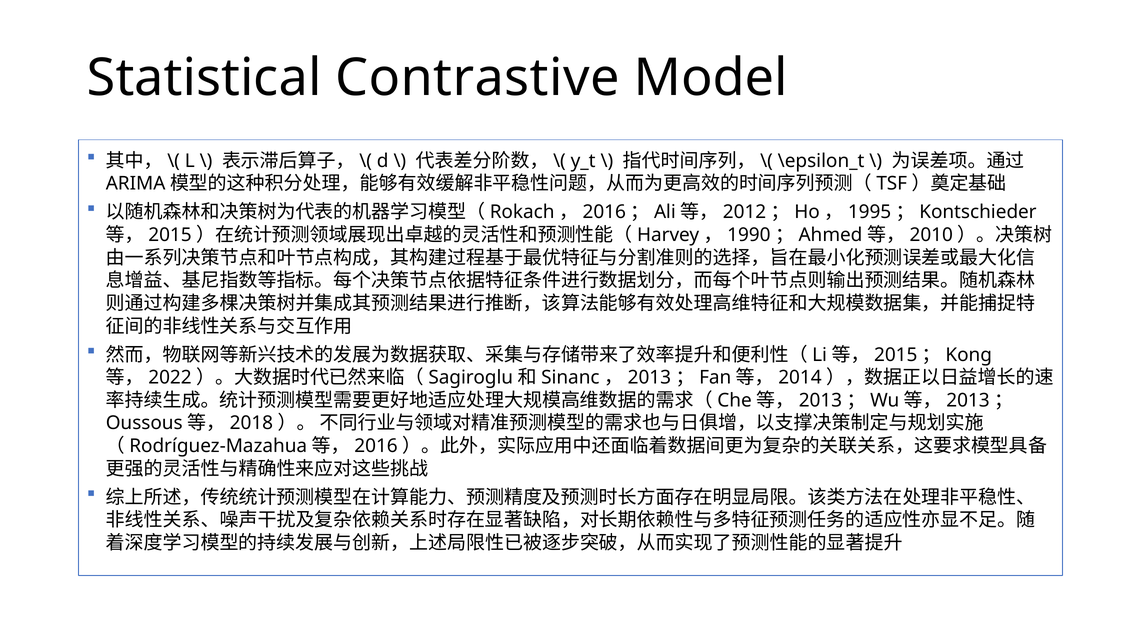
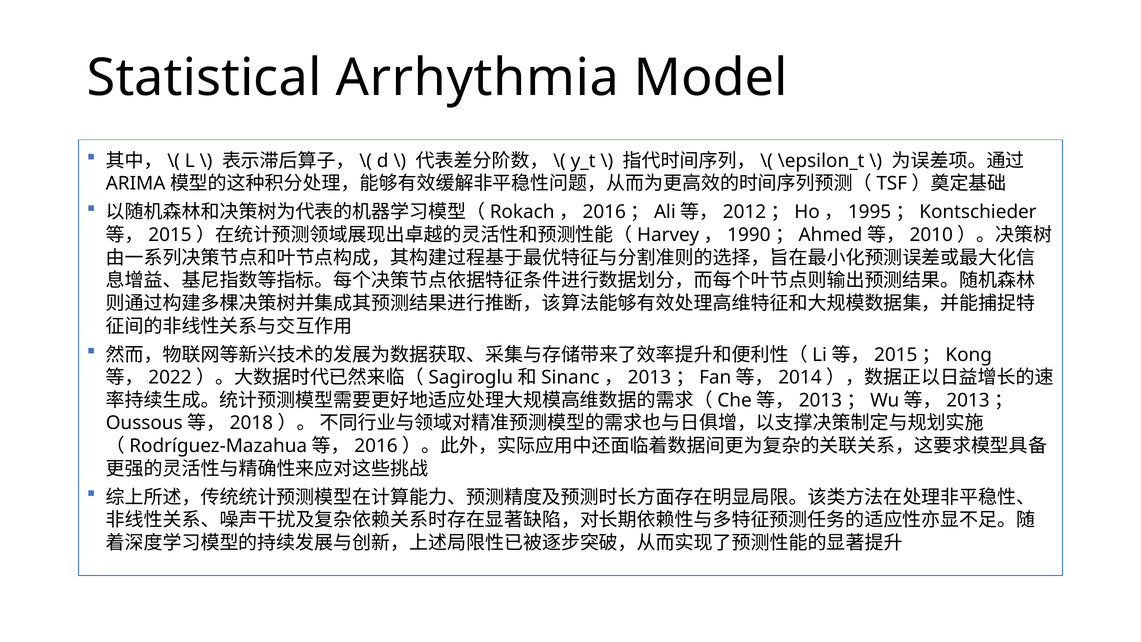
Contrastive: Contrastive -> Arrhythmia (477, 78)
